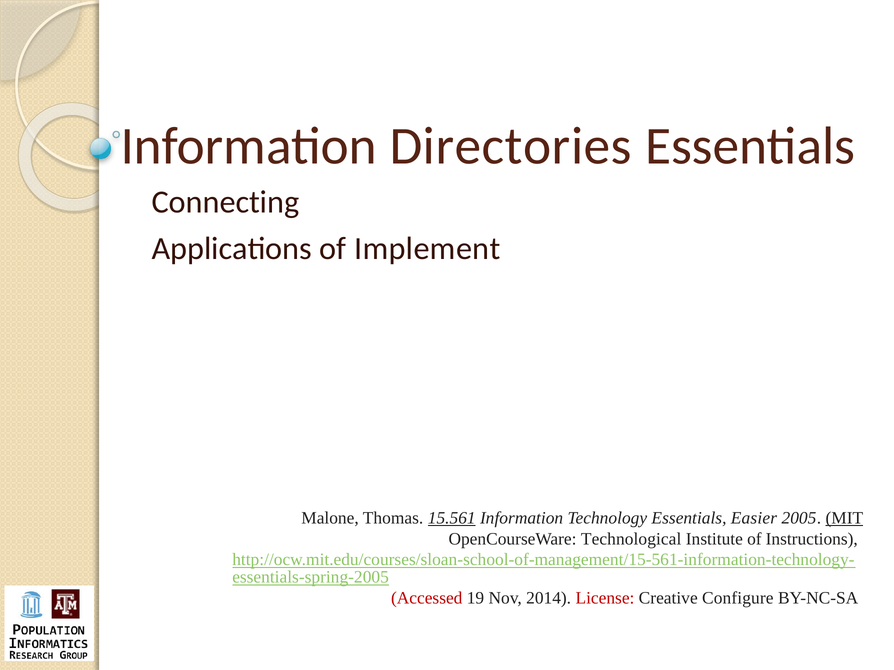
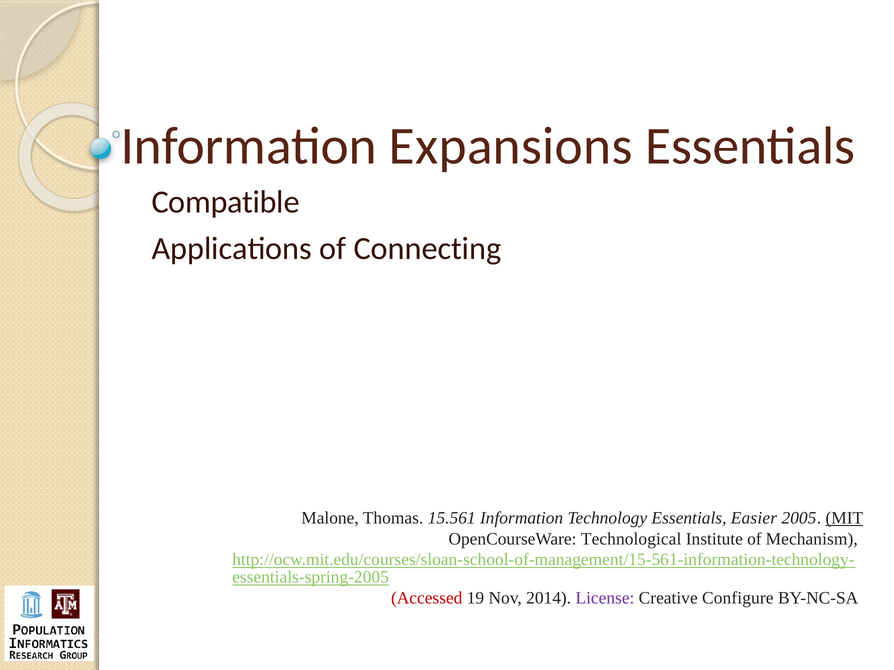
Directories: Directories -> Expansions (511, 146)
Connecting: Connecting -> Compatible (226, 203)
Implement: Implement -> Connecting (427, 249)
15.561 underline: present -> none (452, 518)
Instructions: Instructions -> Mechanism (812, 539)
License colour: red -> purple (605, 598)
